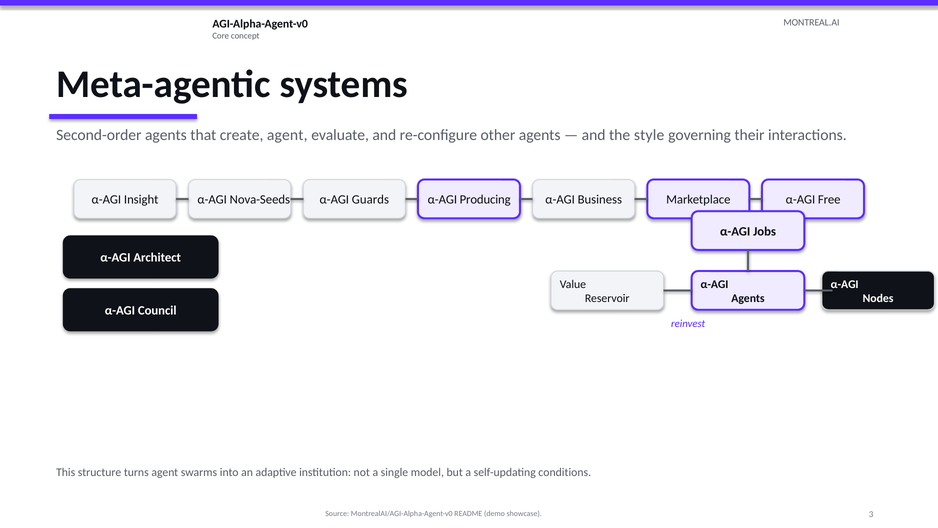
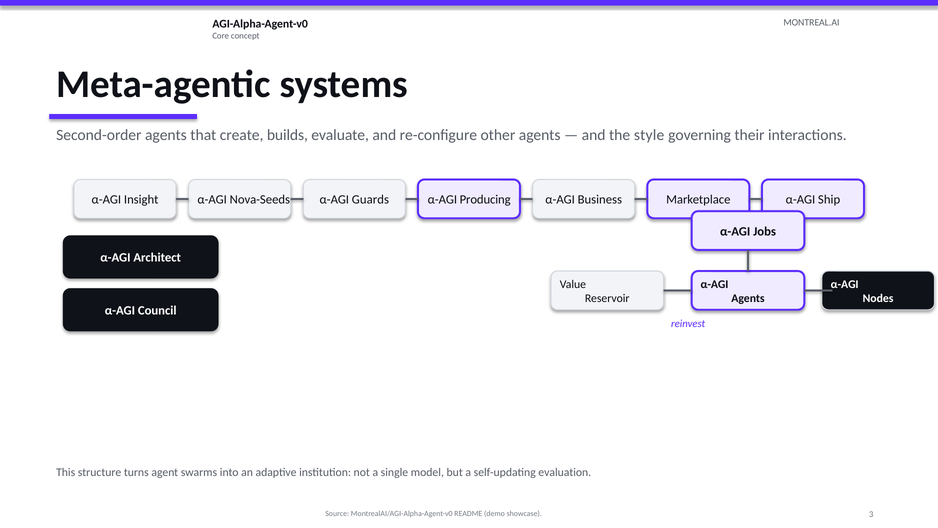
create agent: agent -> builds (287, 135)
Free: Free -> Ship (829, 200)
conditions: conditions -> evaluation (565, 472)
